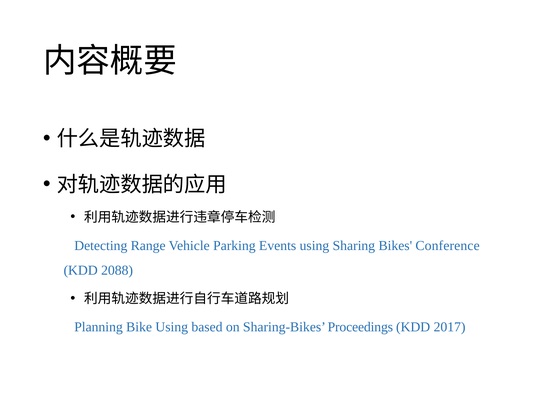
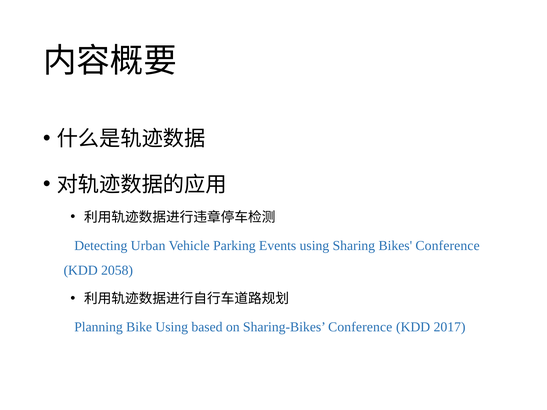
Range: Range -> Urban (148, 246)
2088: 2088 -> 2058 (117, 270)
Sharing-Bikes Proceedings: Proceedings -> Conference (360, 327)
